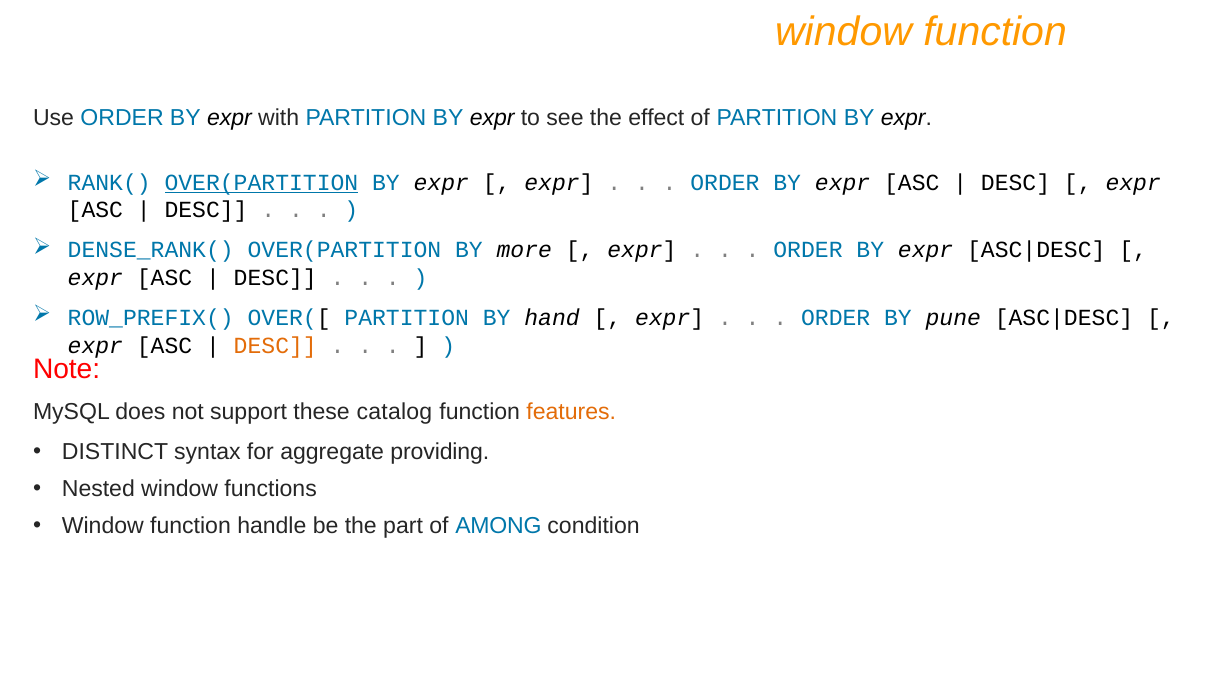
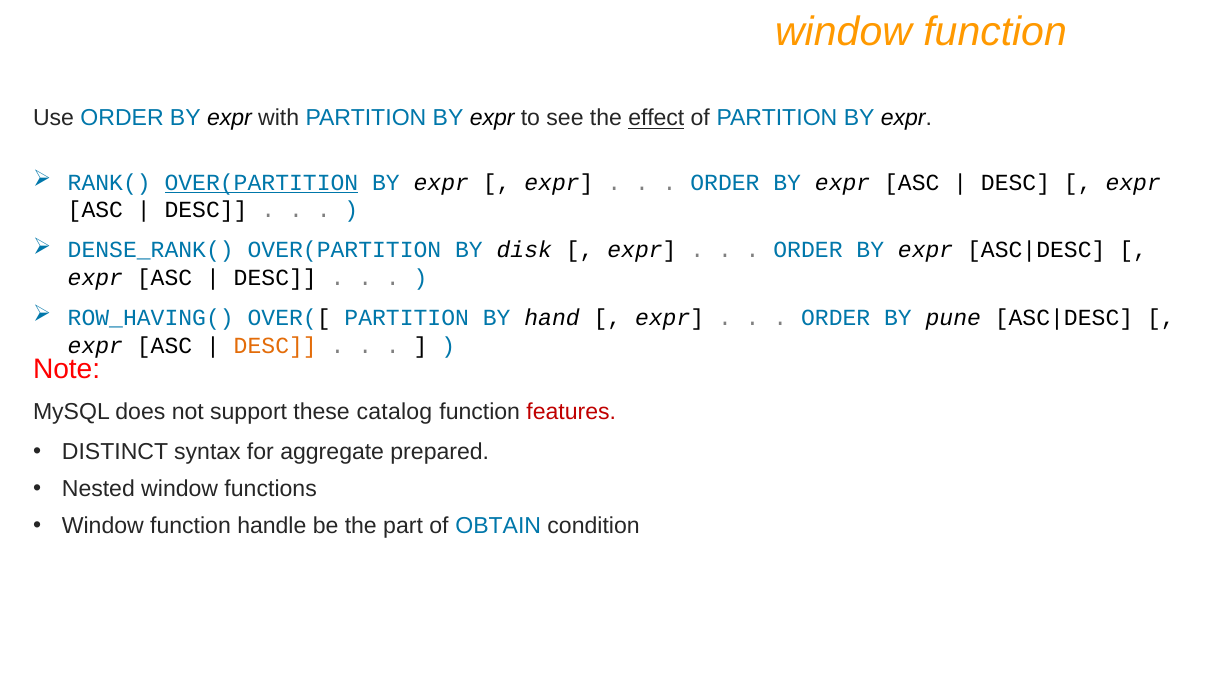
effect underline: none -> present (656, 118)
more: more -> disk (524, 250)
ROW_PREFIX(: ROW_PREFIX( -> ROW_HAVING( (151, 318)
features colour: orange -> red (571, 412)
providing: providing -> prepared (440, 452)
AMONG: AMONG -> OBTAIN (498, 526)
